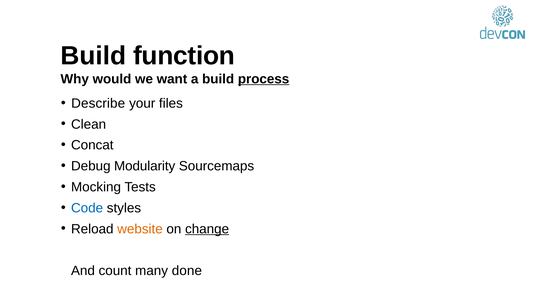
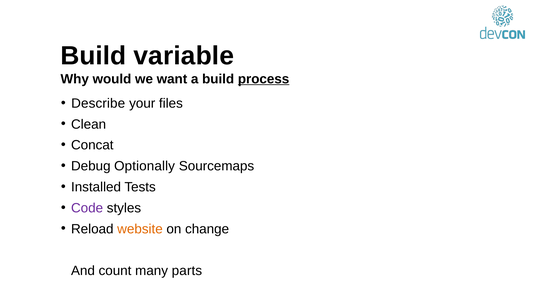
function: function -> variable (184, 56)
Modularity: Modularity -> Optionally (145, 166)
Mocking: Mocking -> Installed (96, 187)
Code colour: blue -> purple (87, 208)
change underline: present -> none (207, 229)
done: done -> parts (187, 271)
